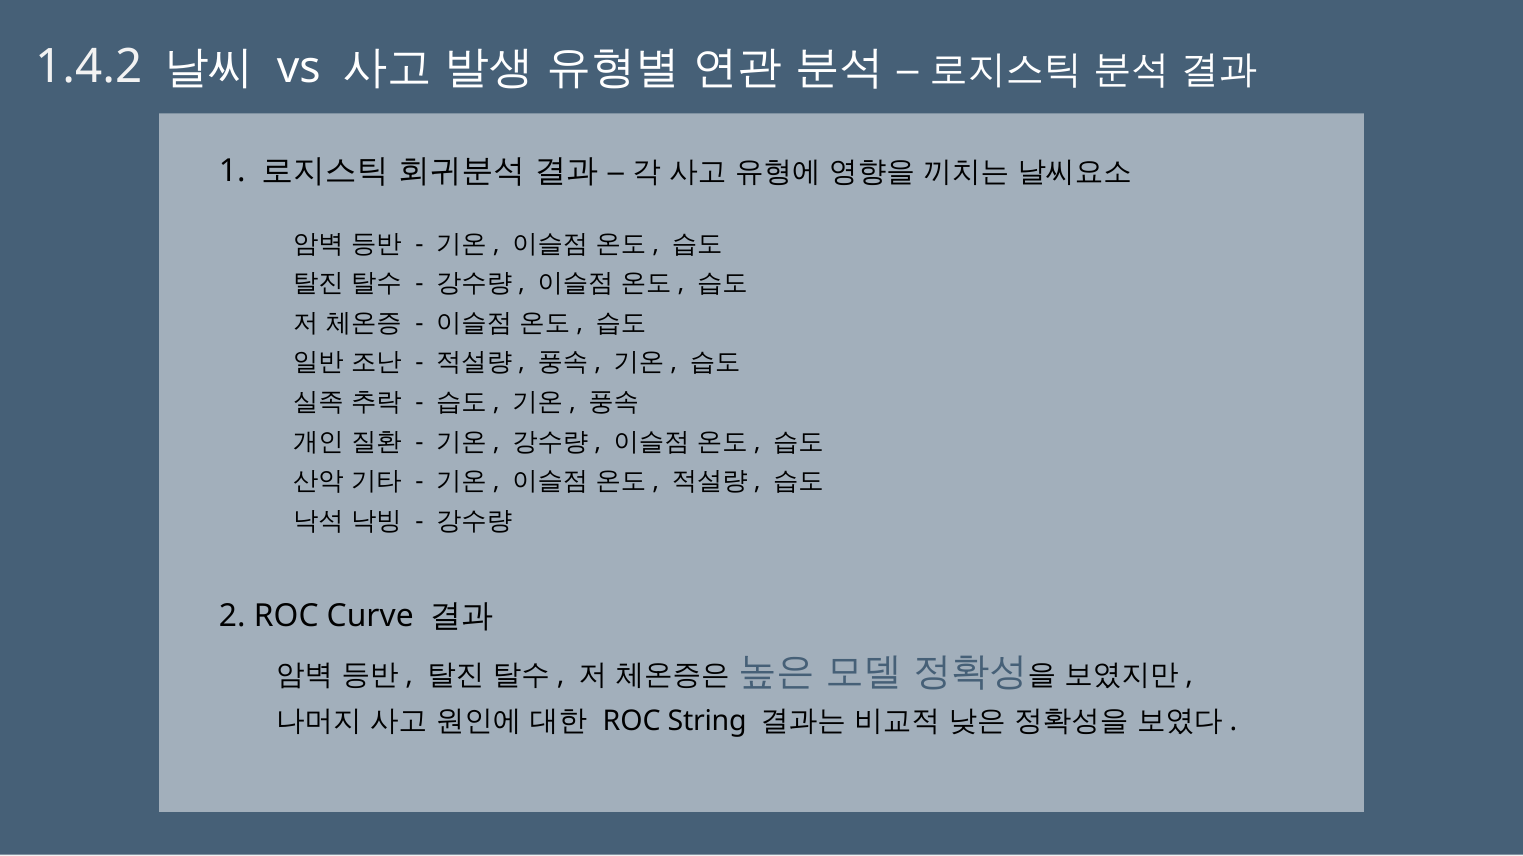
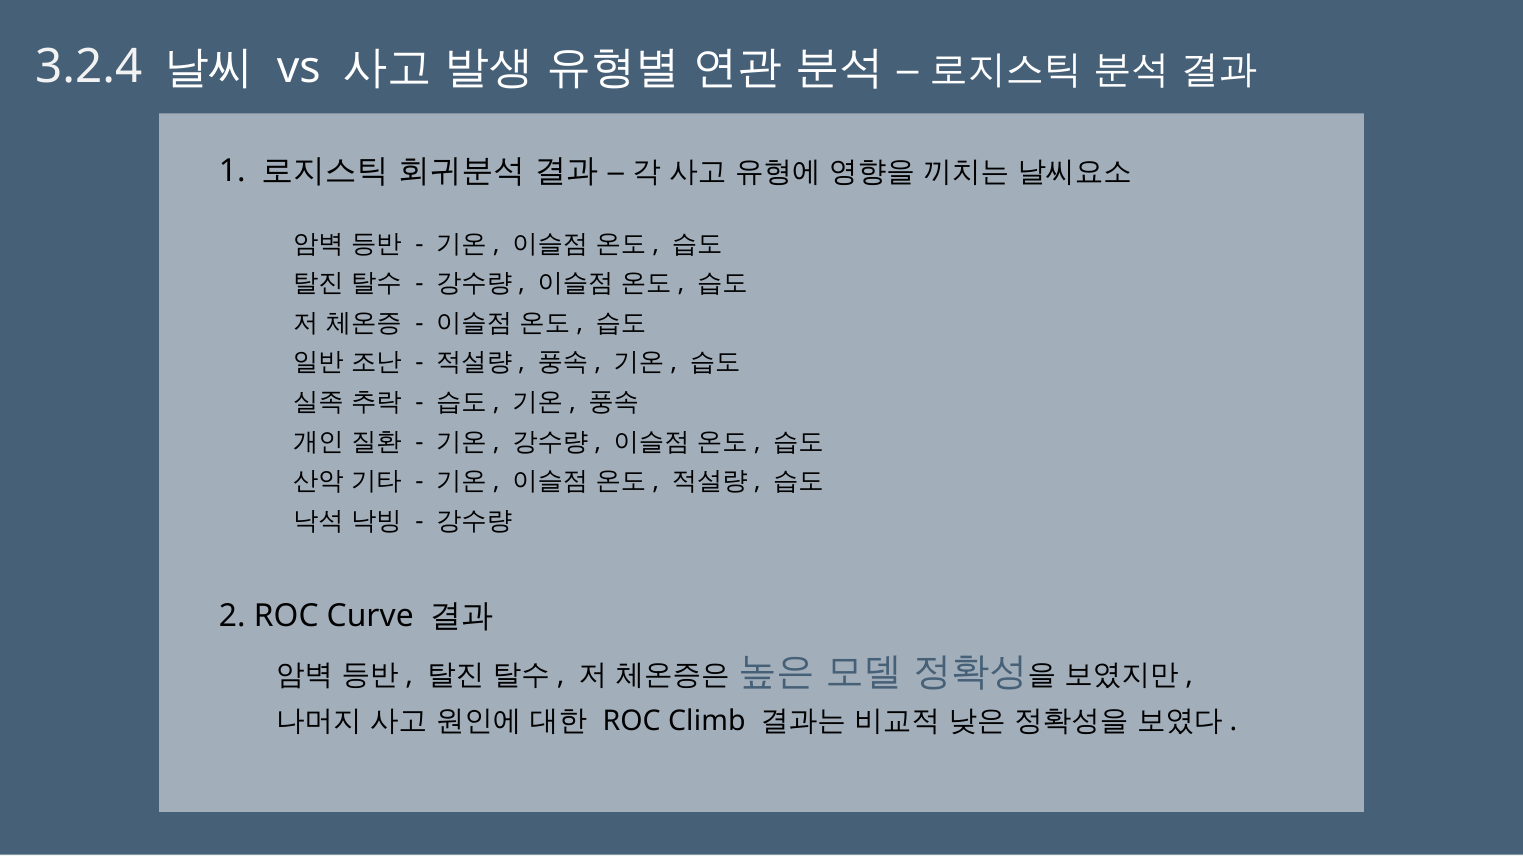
1.4.2: 1.4.2 -> 3.2.4 (89, 67)
String: String -> Climb (707, 722)
